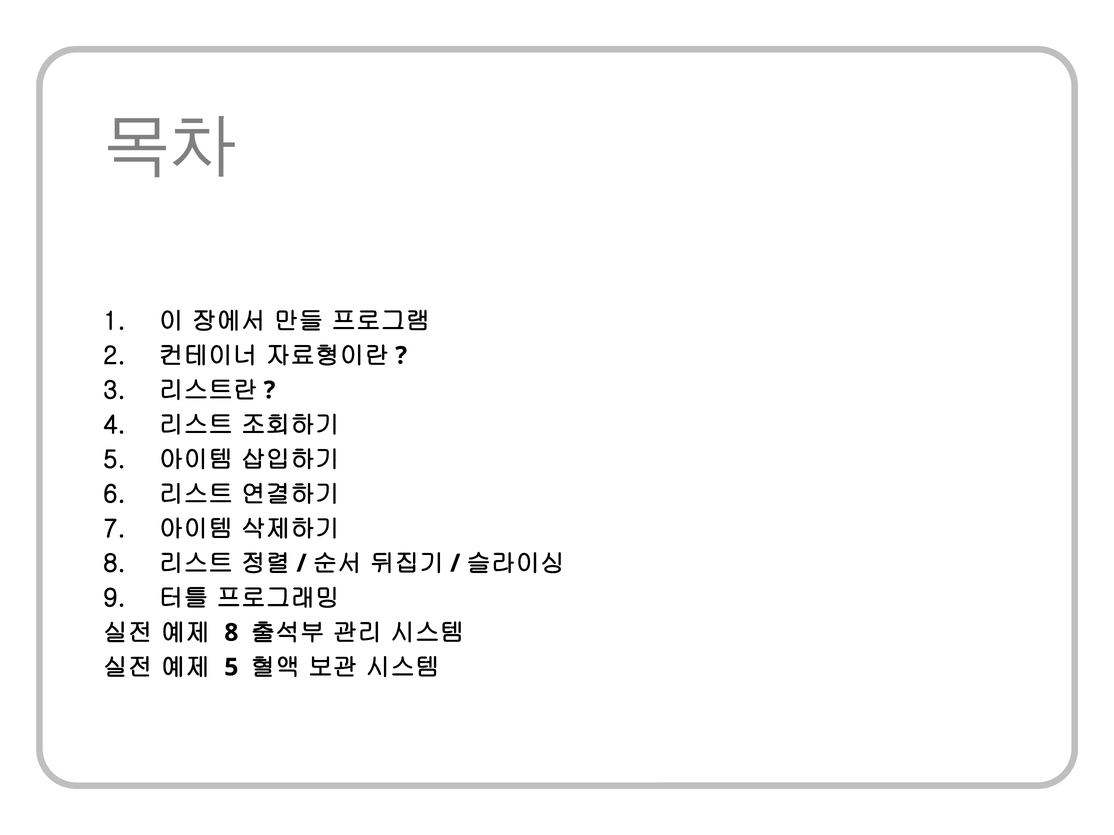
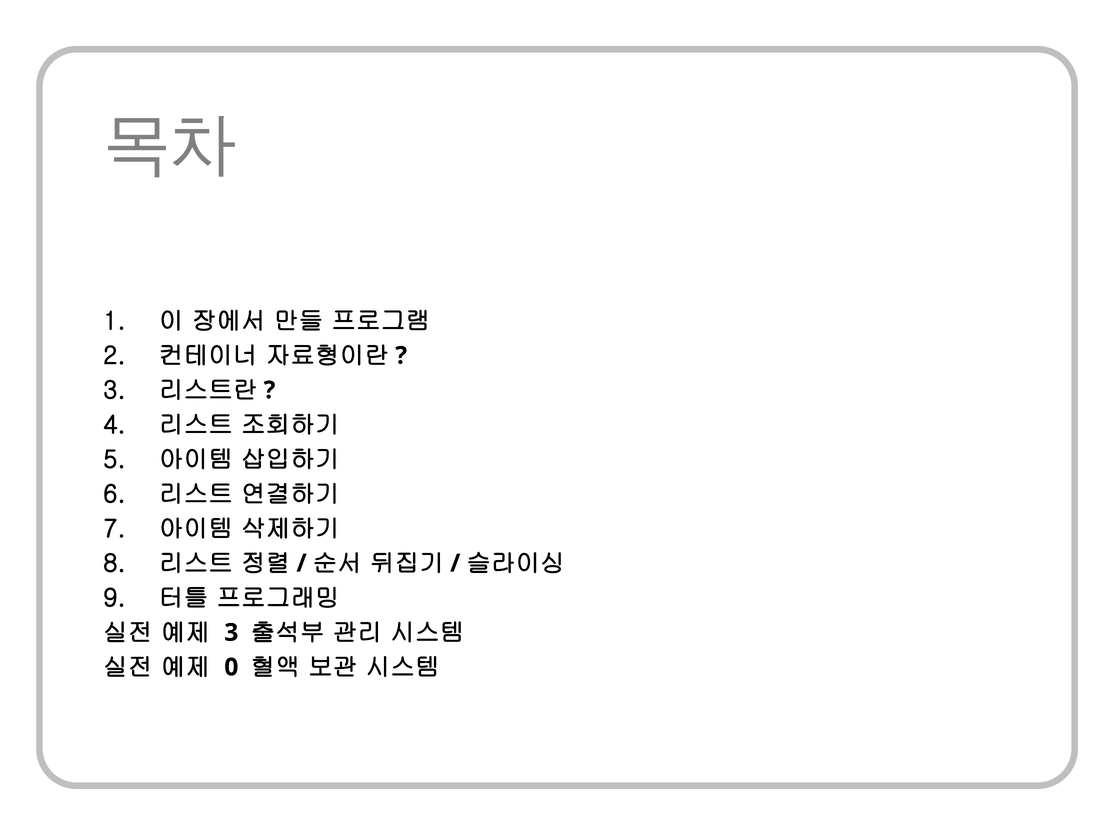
8: 8 -> 3 (231, 633)
5: 5 -> 0 (231, 668)
